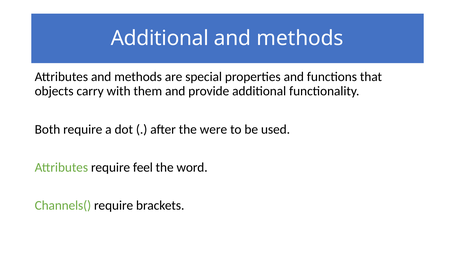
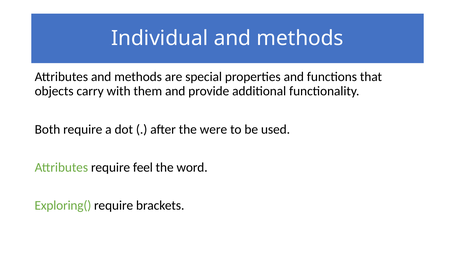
Additional: Additional -> Individual (160, 38)
Channels(: Channels( -> Exploring( (63, 205)
